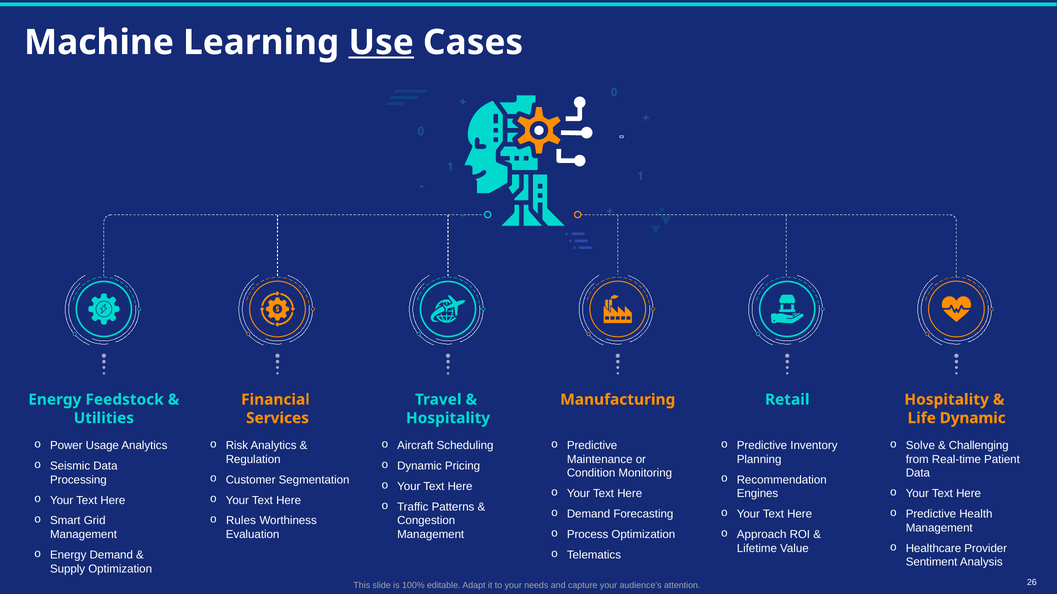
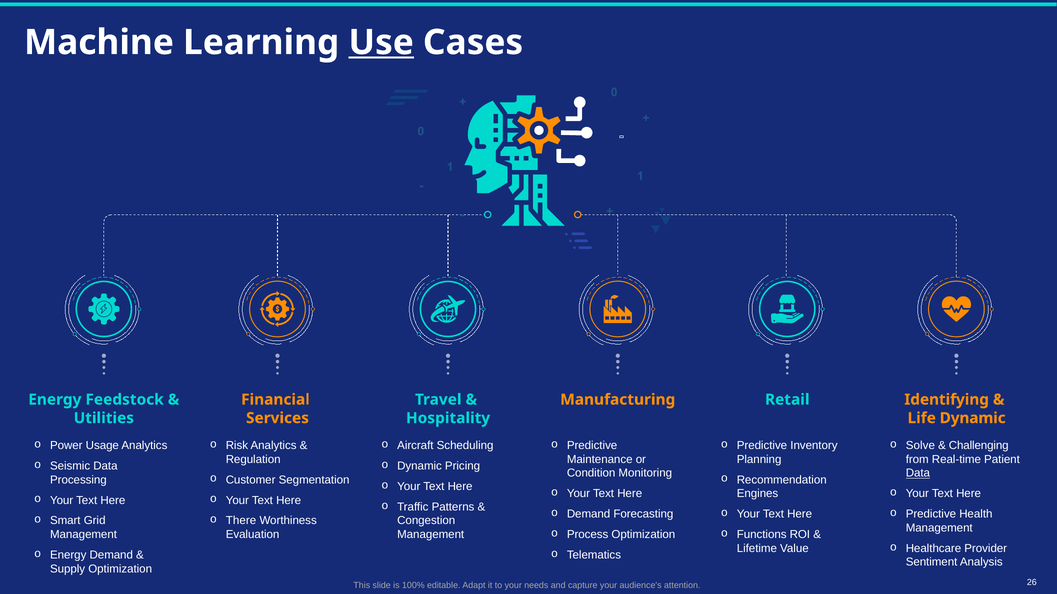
Hospitality: Hospitality -> Identifying (947, 400)
Data underline: none -> present (918, 474)
Rules: Rules -> There (241, 521)
Approach: Approach -> Functions (762, 535)
